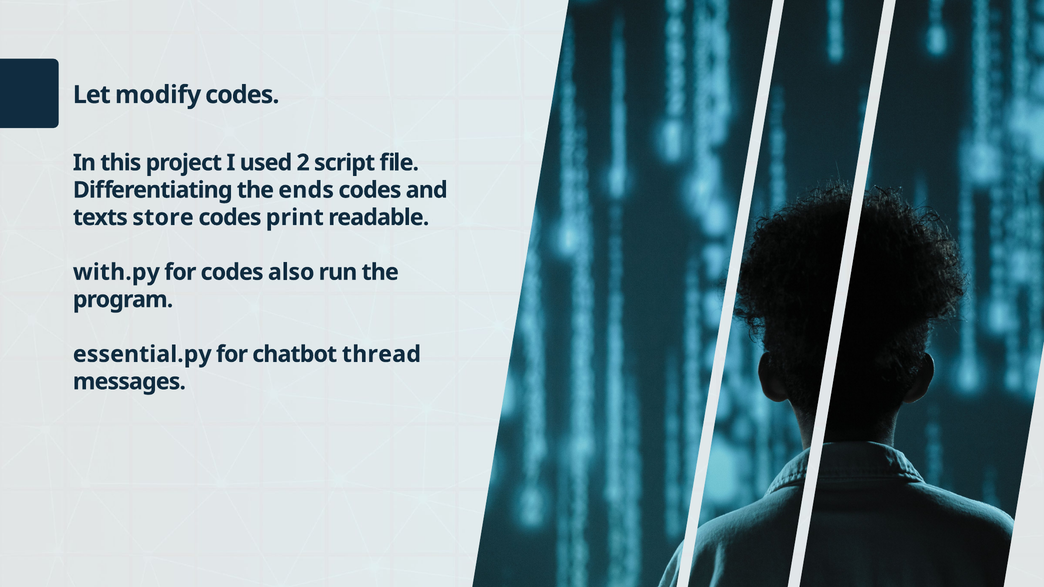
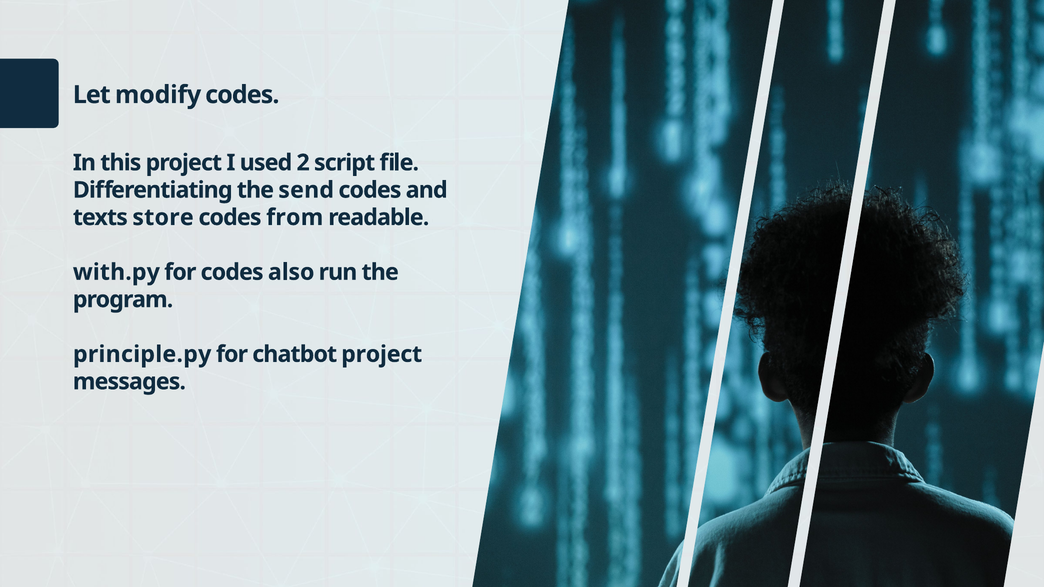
ends: ends -> send (306, 190)
print: print -> from (295, 218)
essential.py: essential.py -> principle.py (142, 354)
chatbot thread: thread -> project (382, 354)
